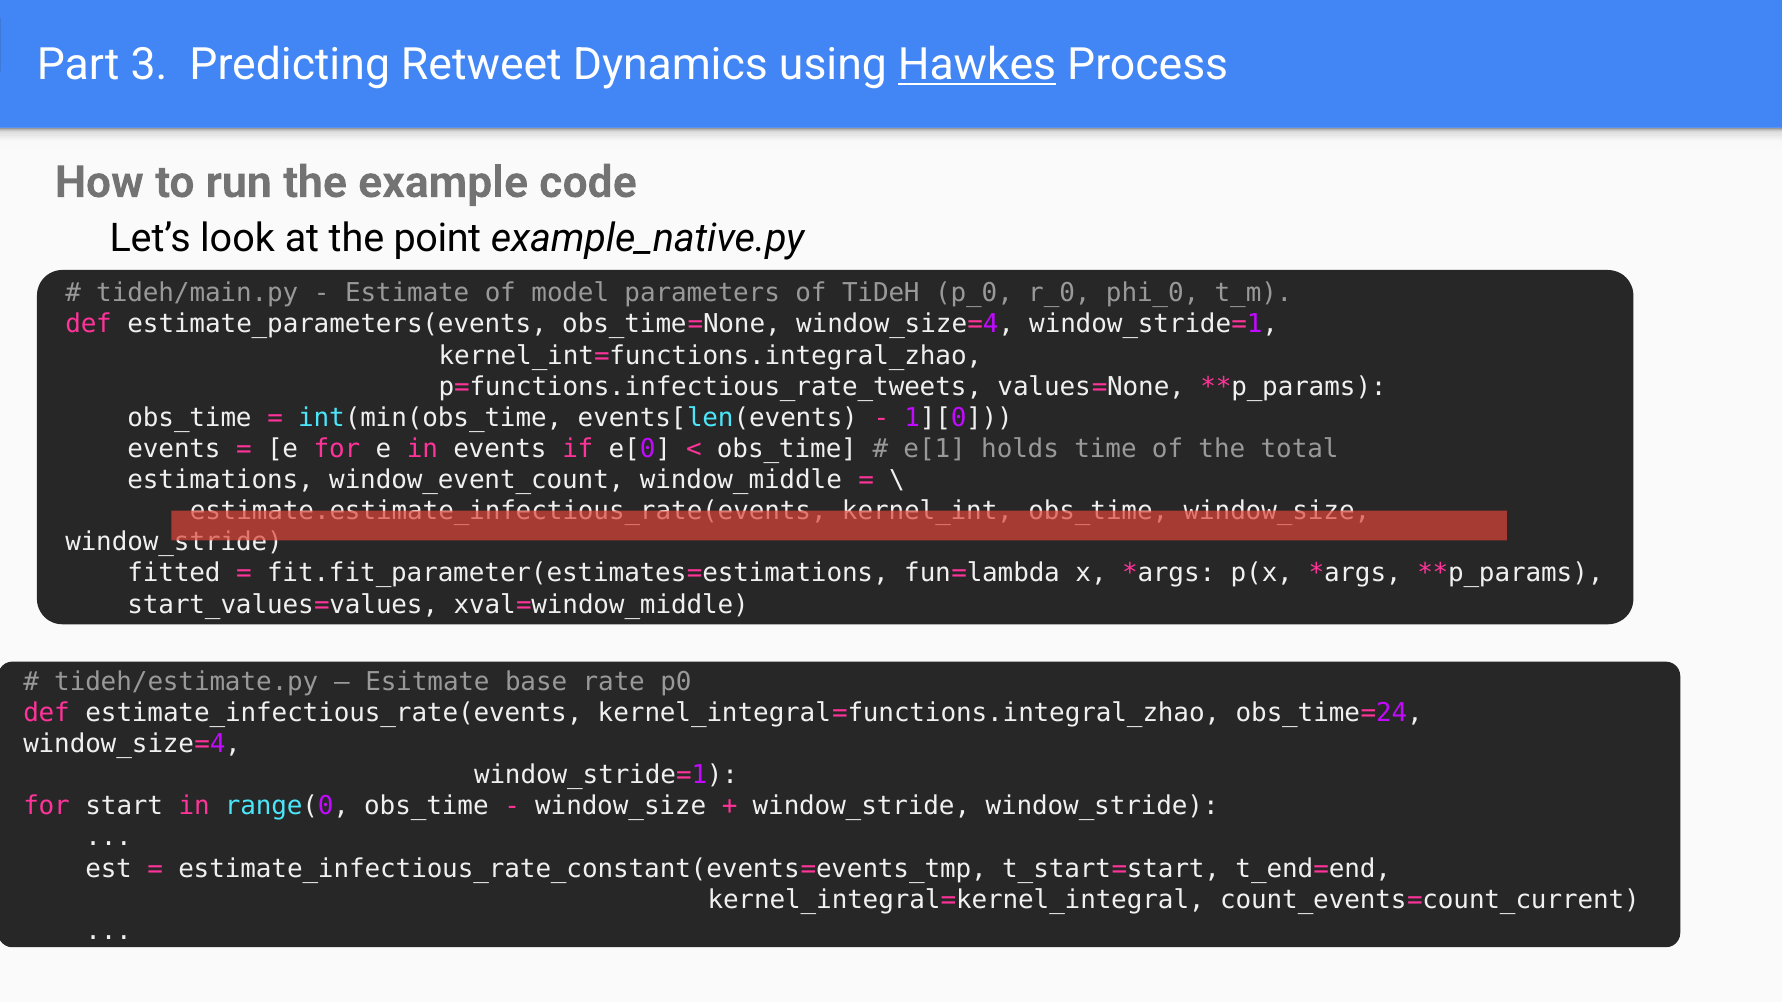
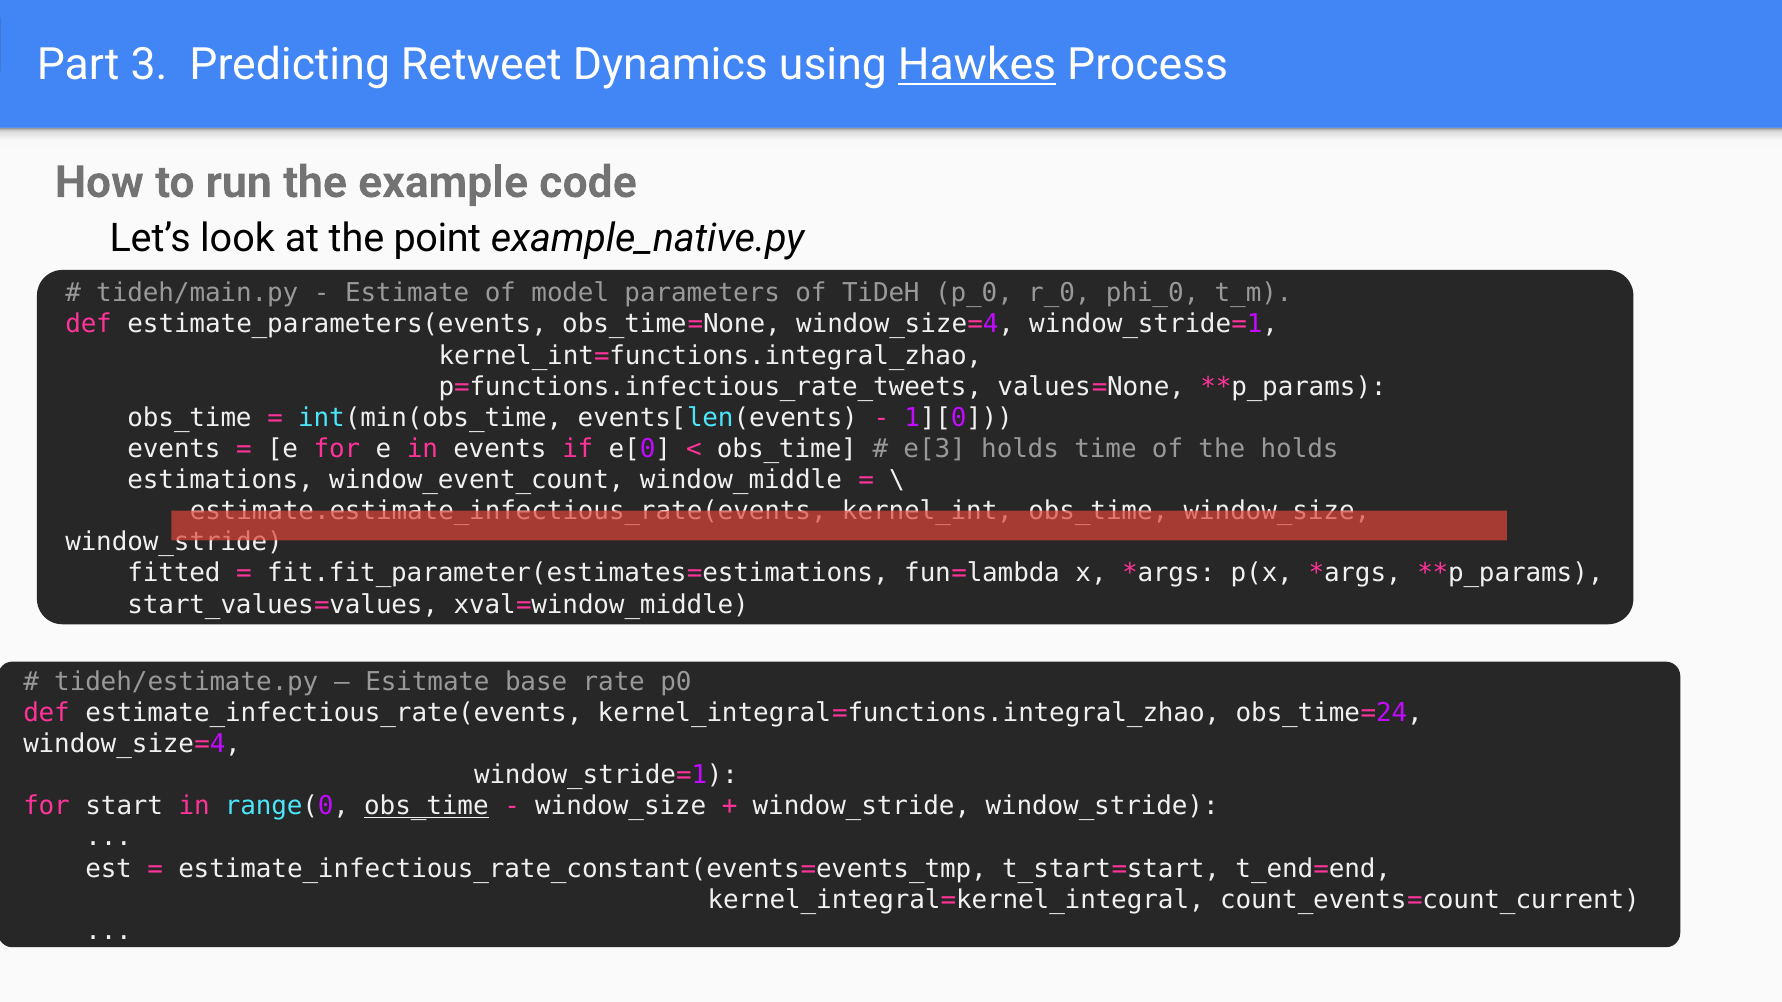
e[1: e[1 -> e[3 (935, 449)
the total: total -> holds (1300, 449)
obs_time underline: none -> present (426, 807)
